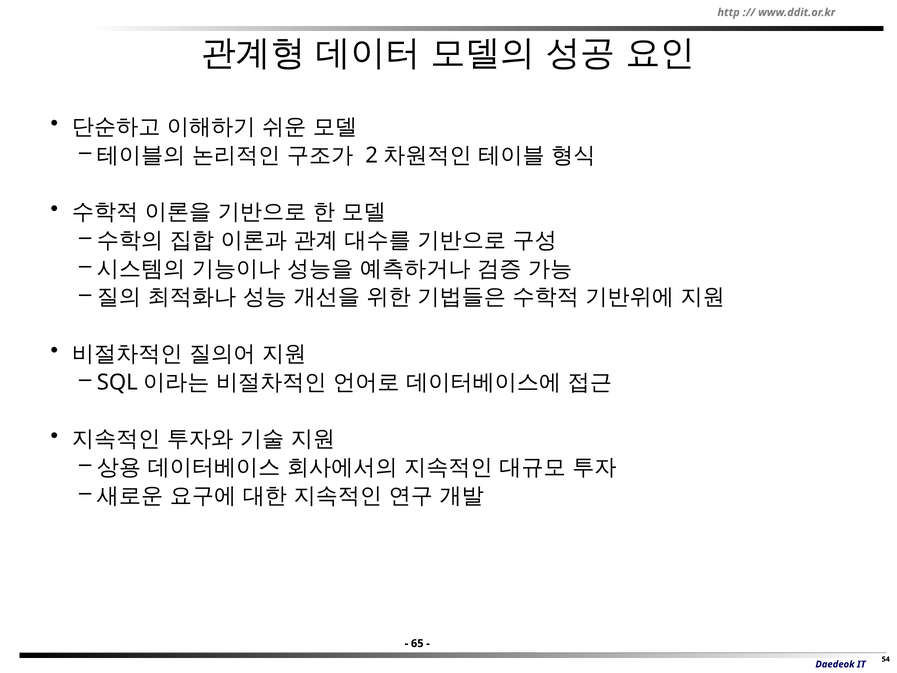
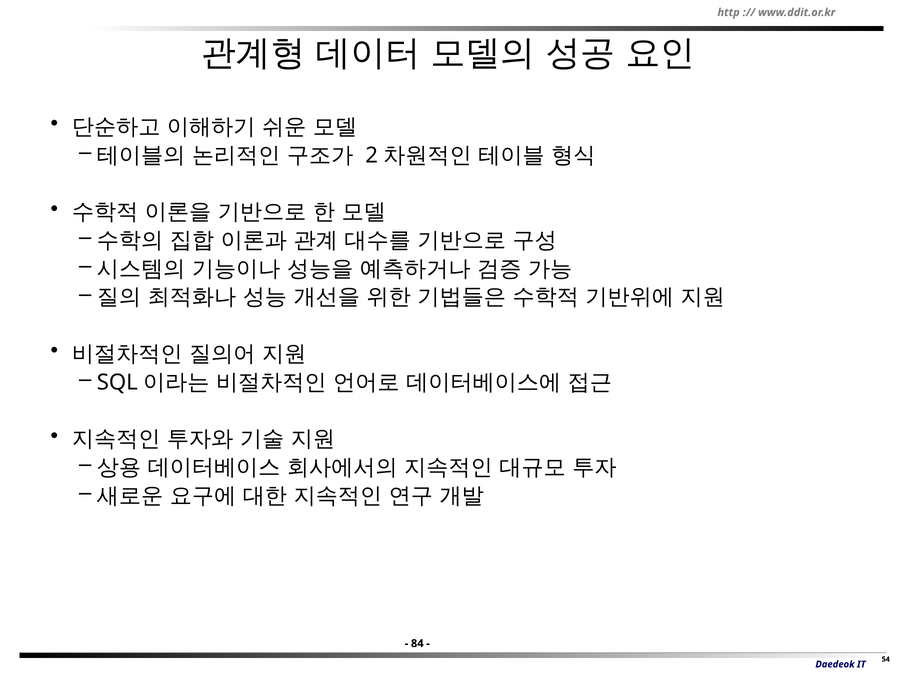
65: 65 -> 84 (417, 643)
